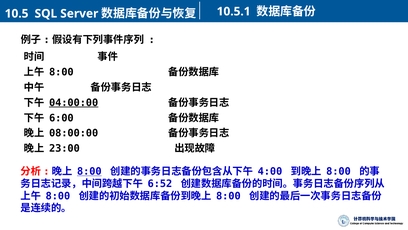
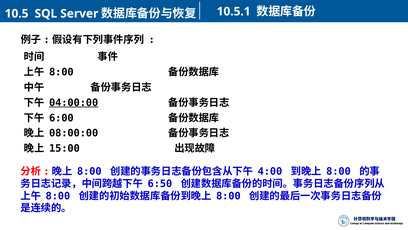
23:00: 23:00 -> 15:00 (64, 148)
8:00 underline: present -> none (89, 171)
6:52: 6:52 -> 6:50 (160, 183)
